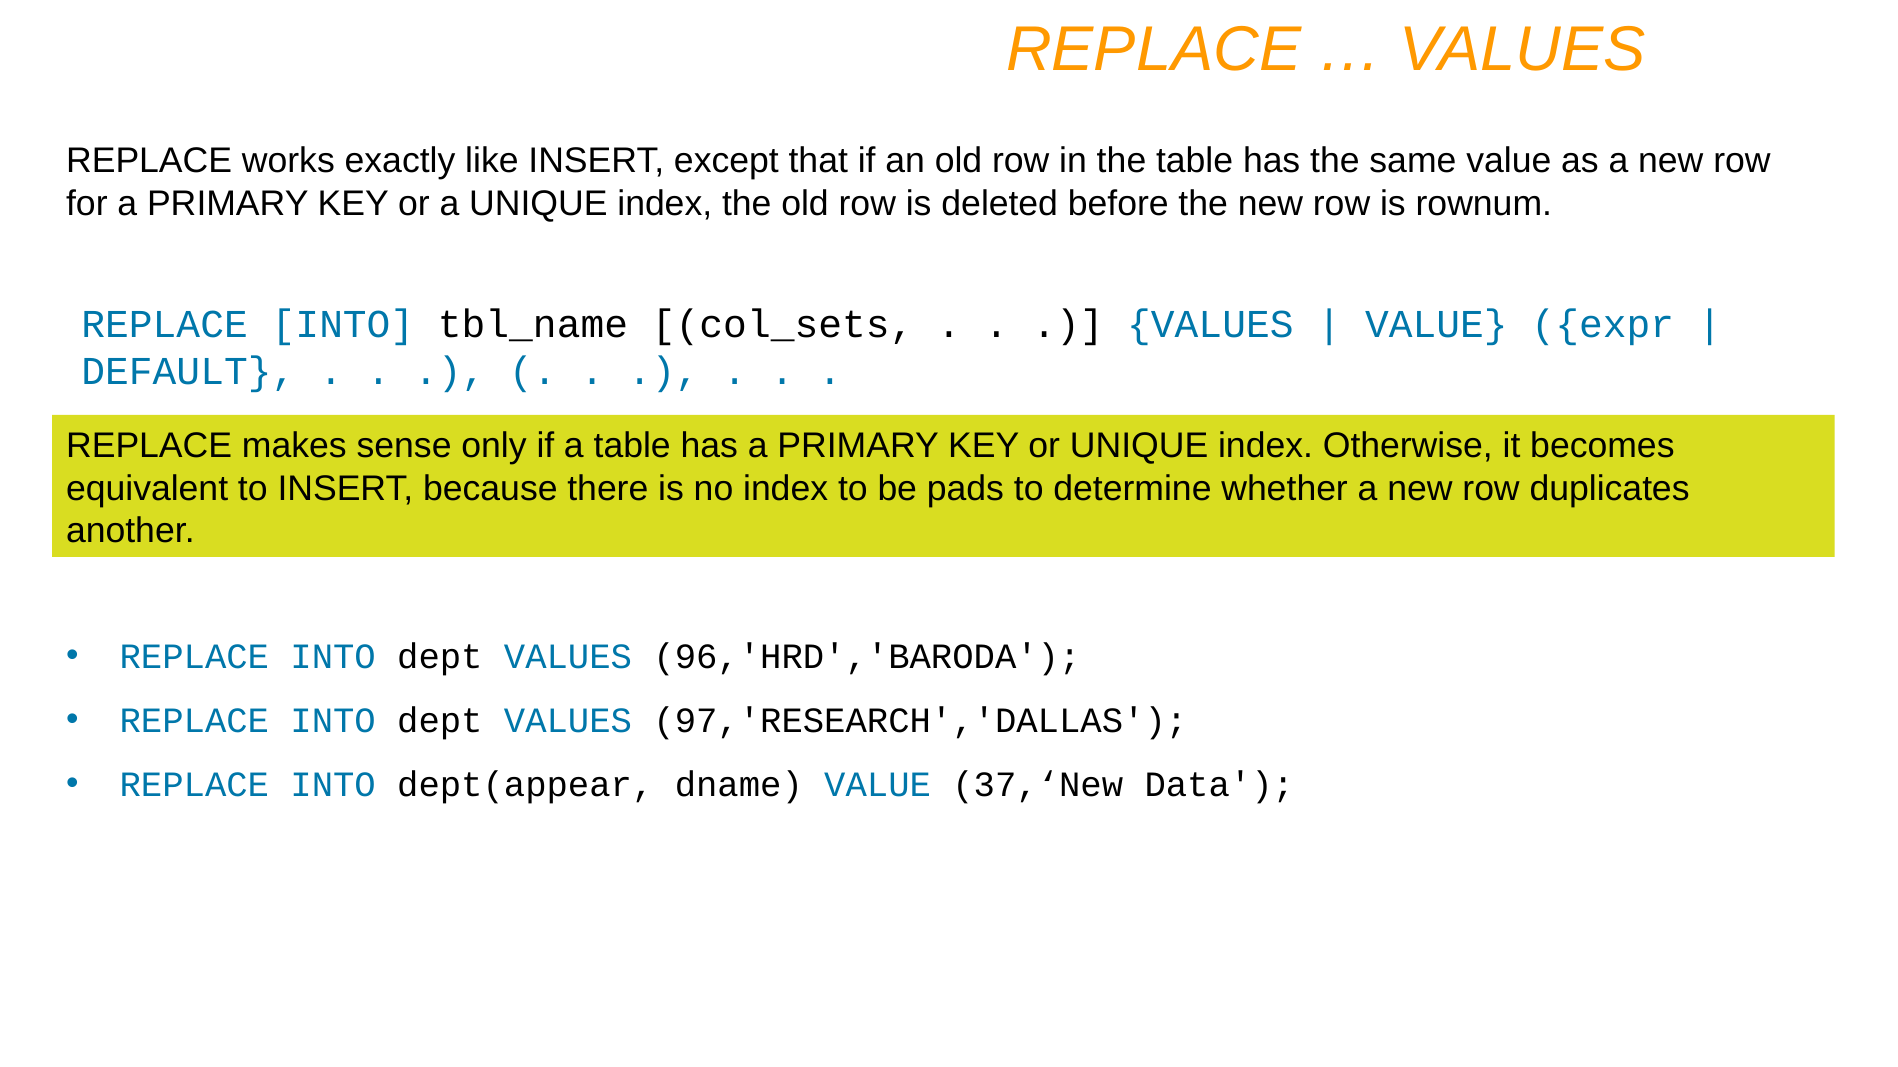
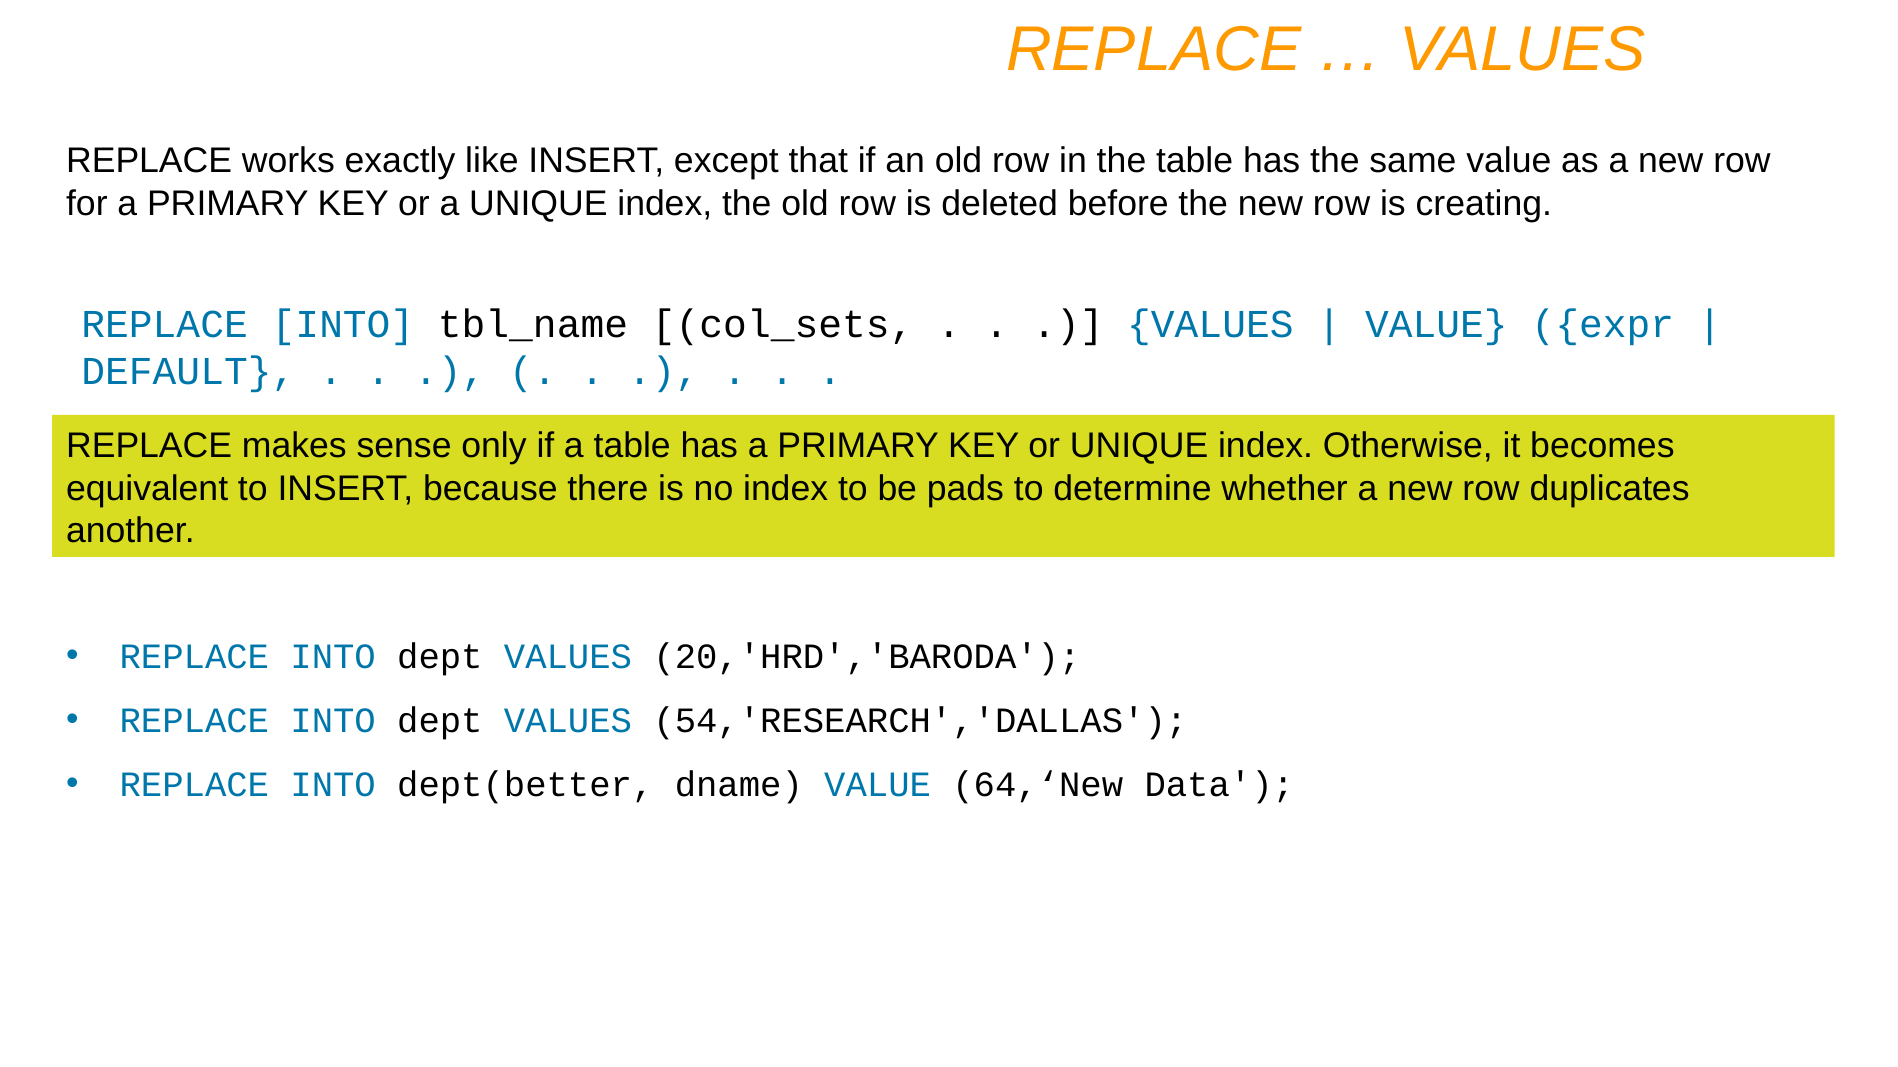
rownum: rownum -> creating (1484, 204)
96,'HRD','BARODA: 96,'HRD','BARODA -> 20,'HRD','BARODA (867, 657)
97,'RESEARCH','DALLAS: 97,'RESEARCH','DALLAS -> 54,'RESEARCH','DALLAS (920, 721)
dept(appear: dept(appear -> dept(better (525, 785)
37,‘New: 37,‘New -> 64,‘New (1038, 785)
